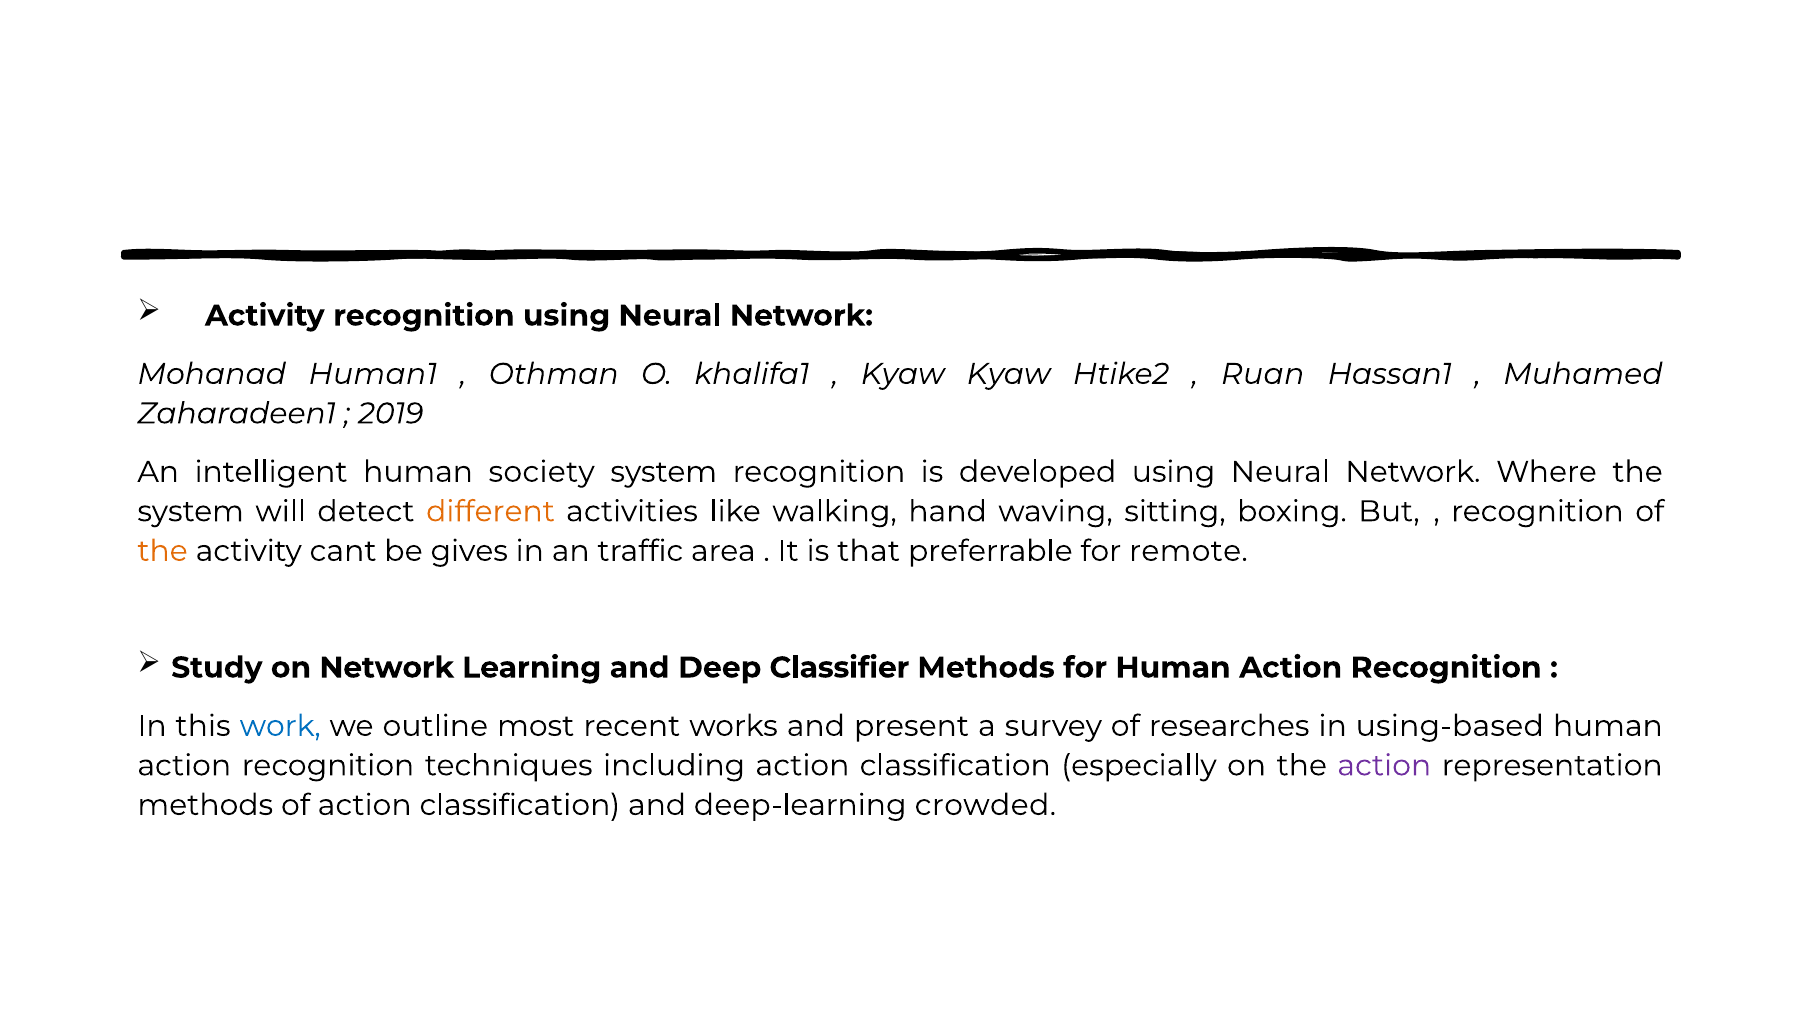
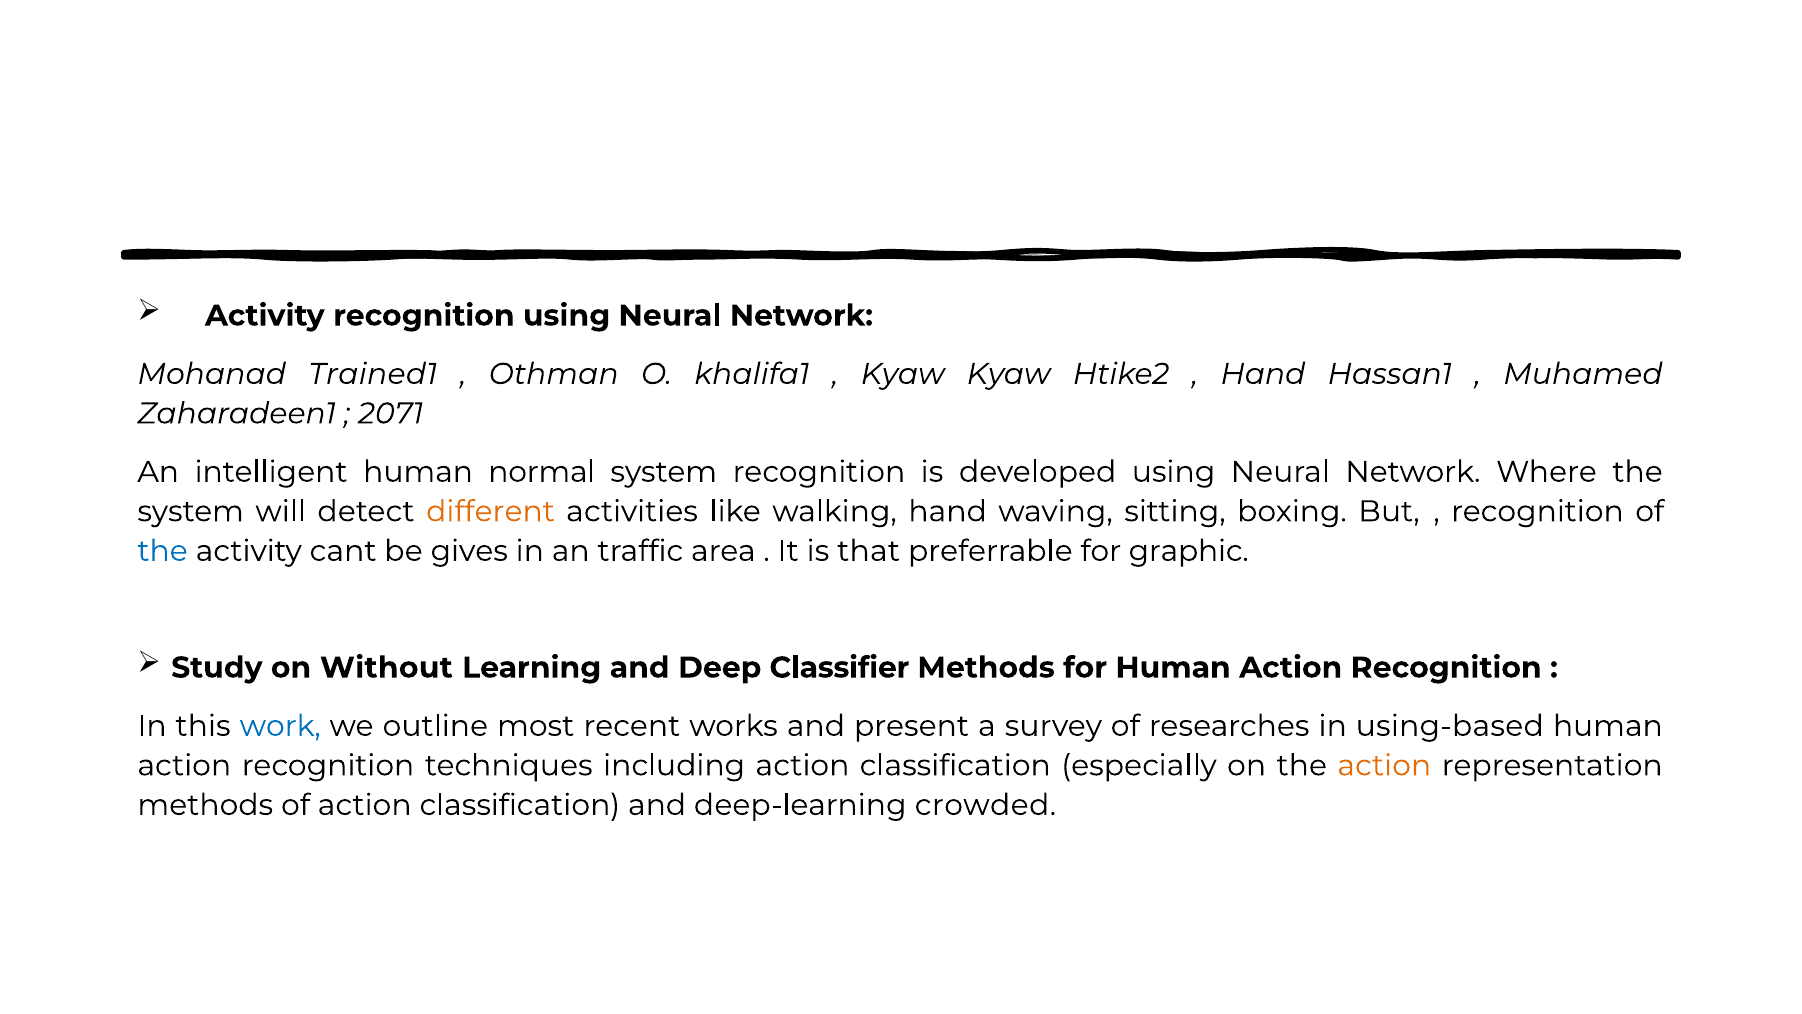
Human1: Human1 -> Trained1 (373, 374)
Ruan: Ruan -> Hand (1263, 374)
2019: 2019 -> 2071 (391, 413)
society: society -> normal (542, 472)
the colour: orange -> blue (163, 551)
remote: remote -> graphic (1189, 551)
on Network: Network -> Without (386, 667)
action colour: purple -> orange (1384, 765)
